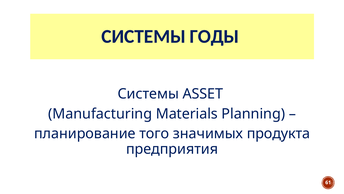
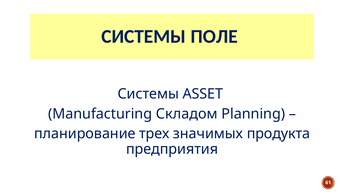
ГОДЫ: ГОДЫ -> ПОЛЕ (214, 36)
Materials: Materials -> Складом (187, 114)
того: того -> трех (154, 133)
